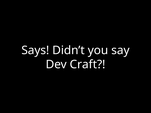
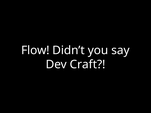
Says: Says -> Flow (35, 50)
